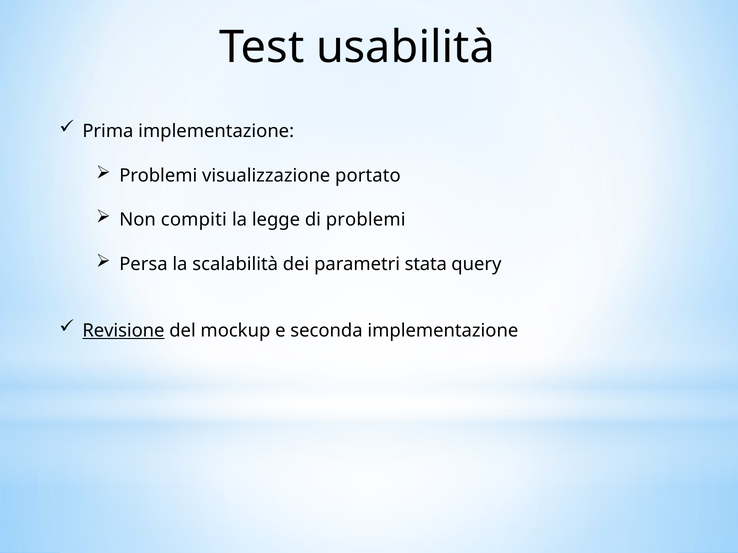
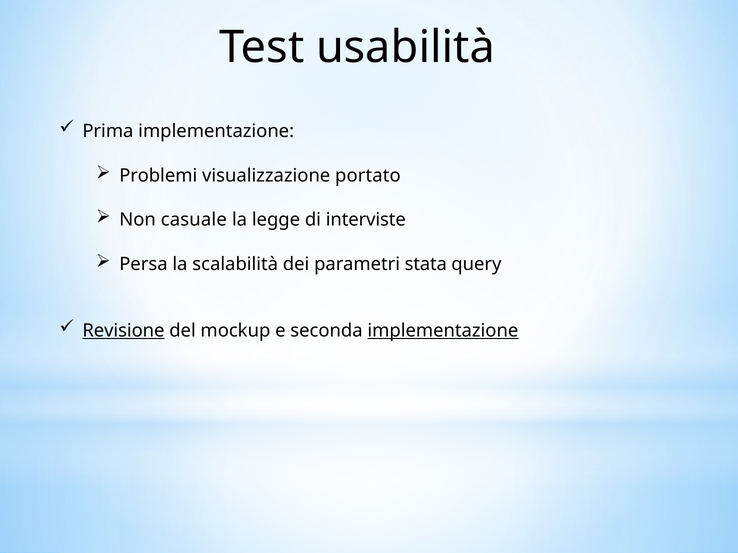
compiti: compiti -> casuale (194, 220)
di problemi: problemi -> interviste (366, 220)
implementazione underline: none -> present (443, 331)
